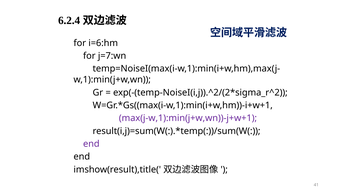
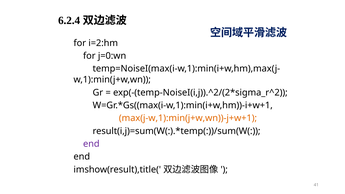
i=6:hm: i=6:hm -> i=2:hm (103, 43)
j=7:wn: j=7:wn -> j=0:wn (112, 56)
max(j-w,1):min(j+w,wn))-j+w+1 colour: purple -> orange (188, 118)
